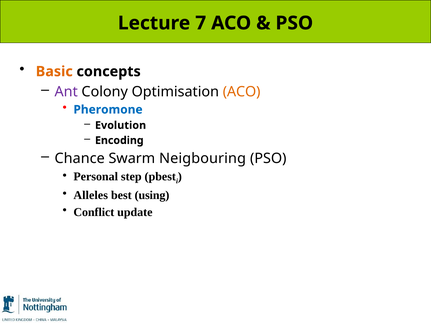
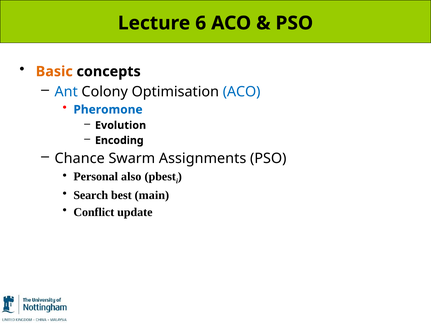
7: 7 -> 6 (201, 23)
Ant colour: purple -> blue (66, 92)
ACO colour: orange -> blue (242, 92)
Neigbouring: Neigbouring -> Assignments (203, 159)
step: step -> also (131, 177)
Alleles: Alleles -> Search (91, 195)
using: using -> main (152, 195)
